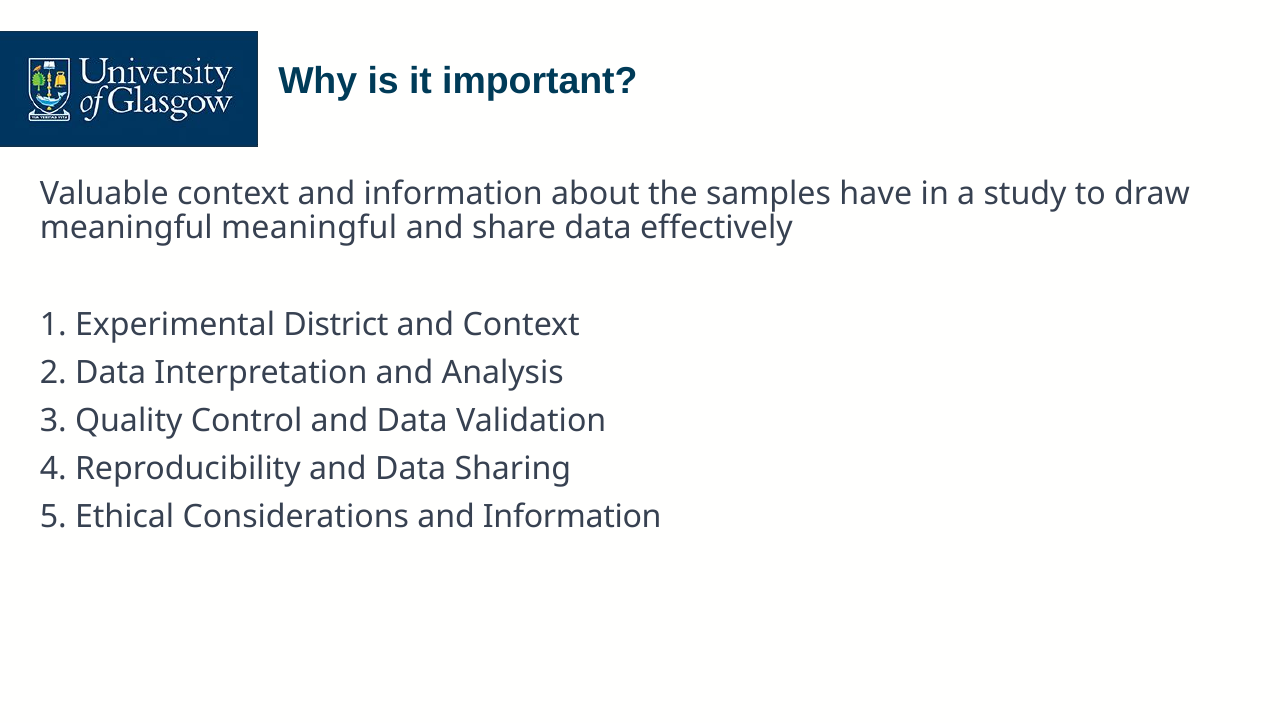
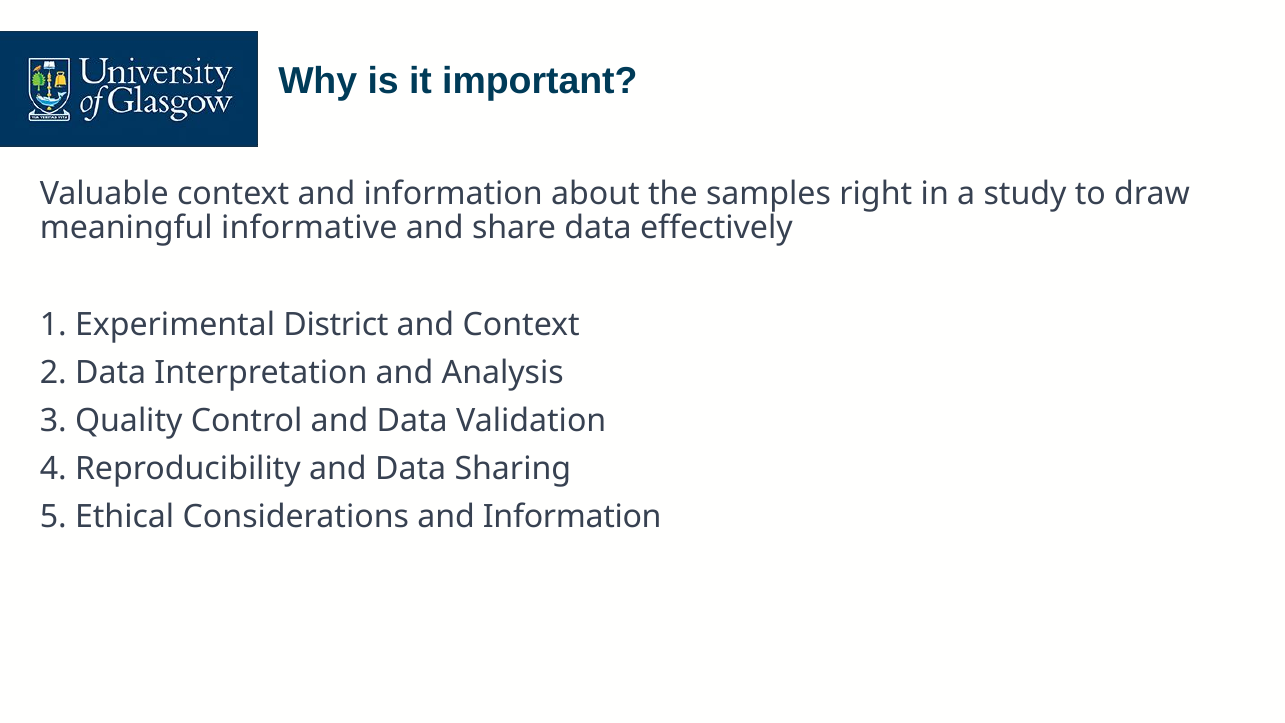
have: have -> right (876, 193)
meaningful meaningful: meaningful -> informative (309, 228)
